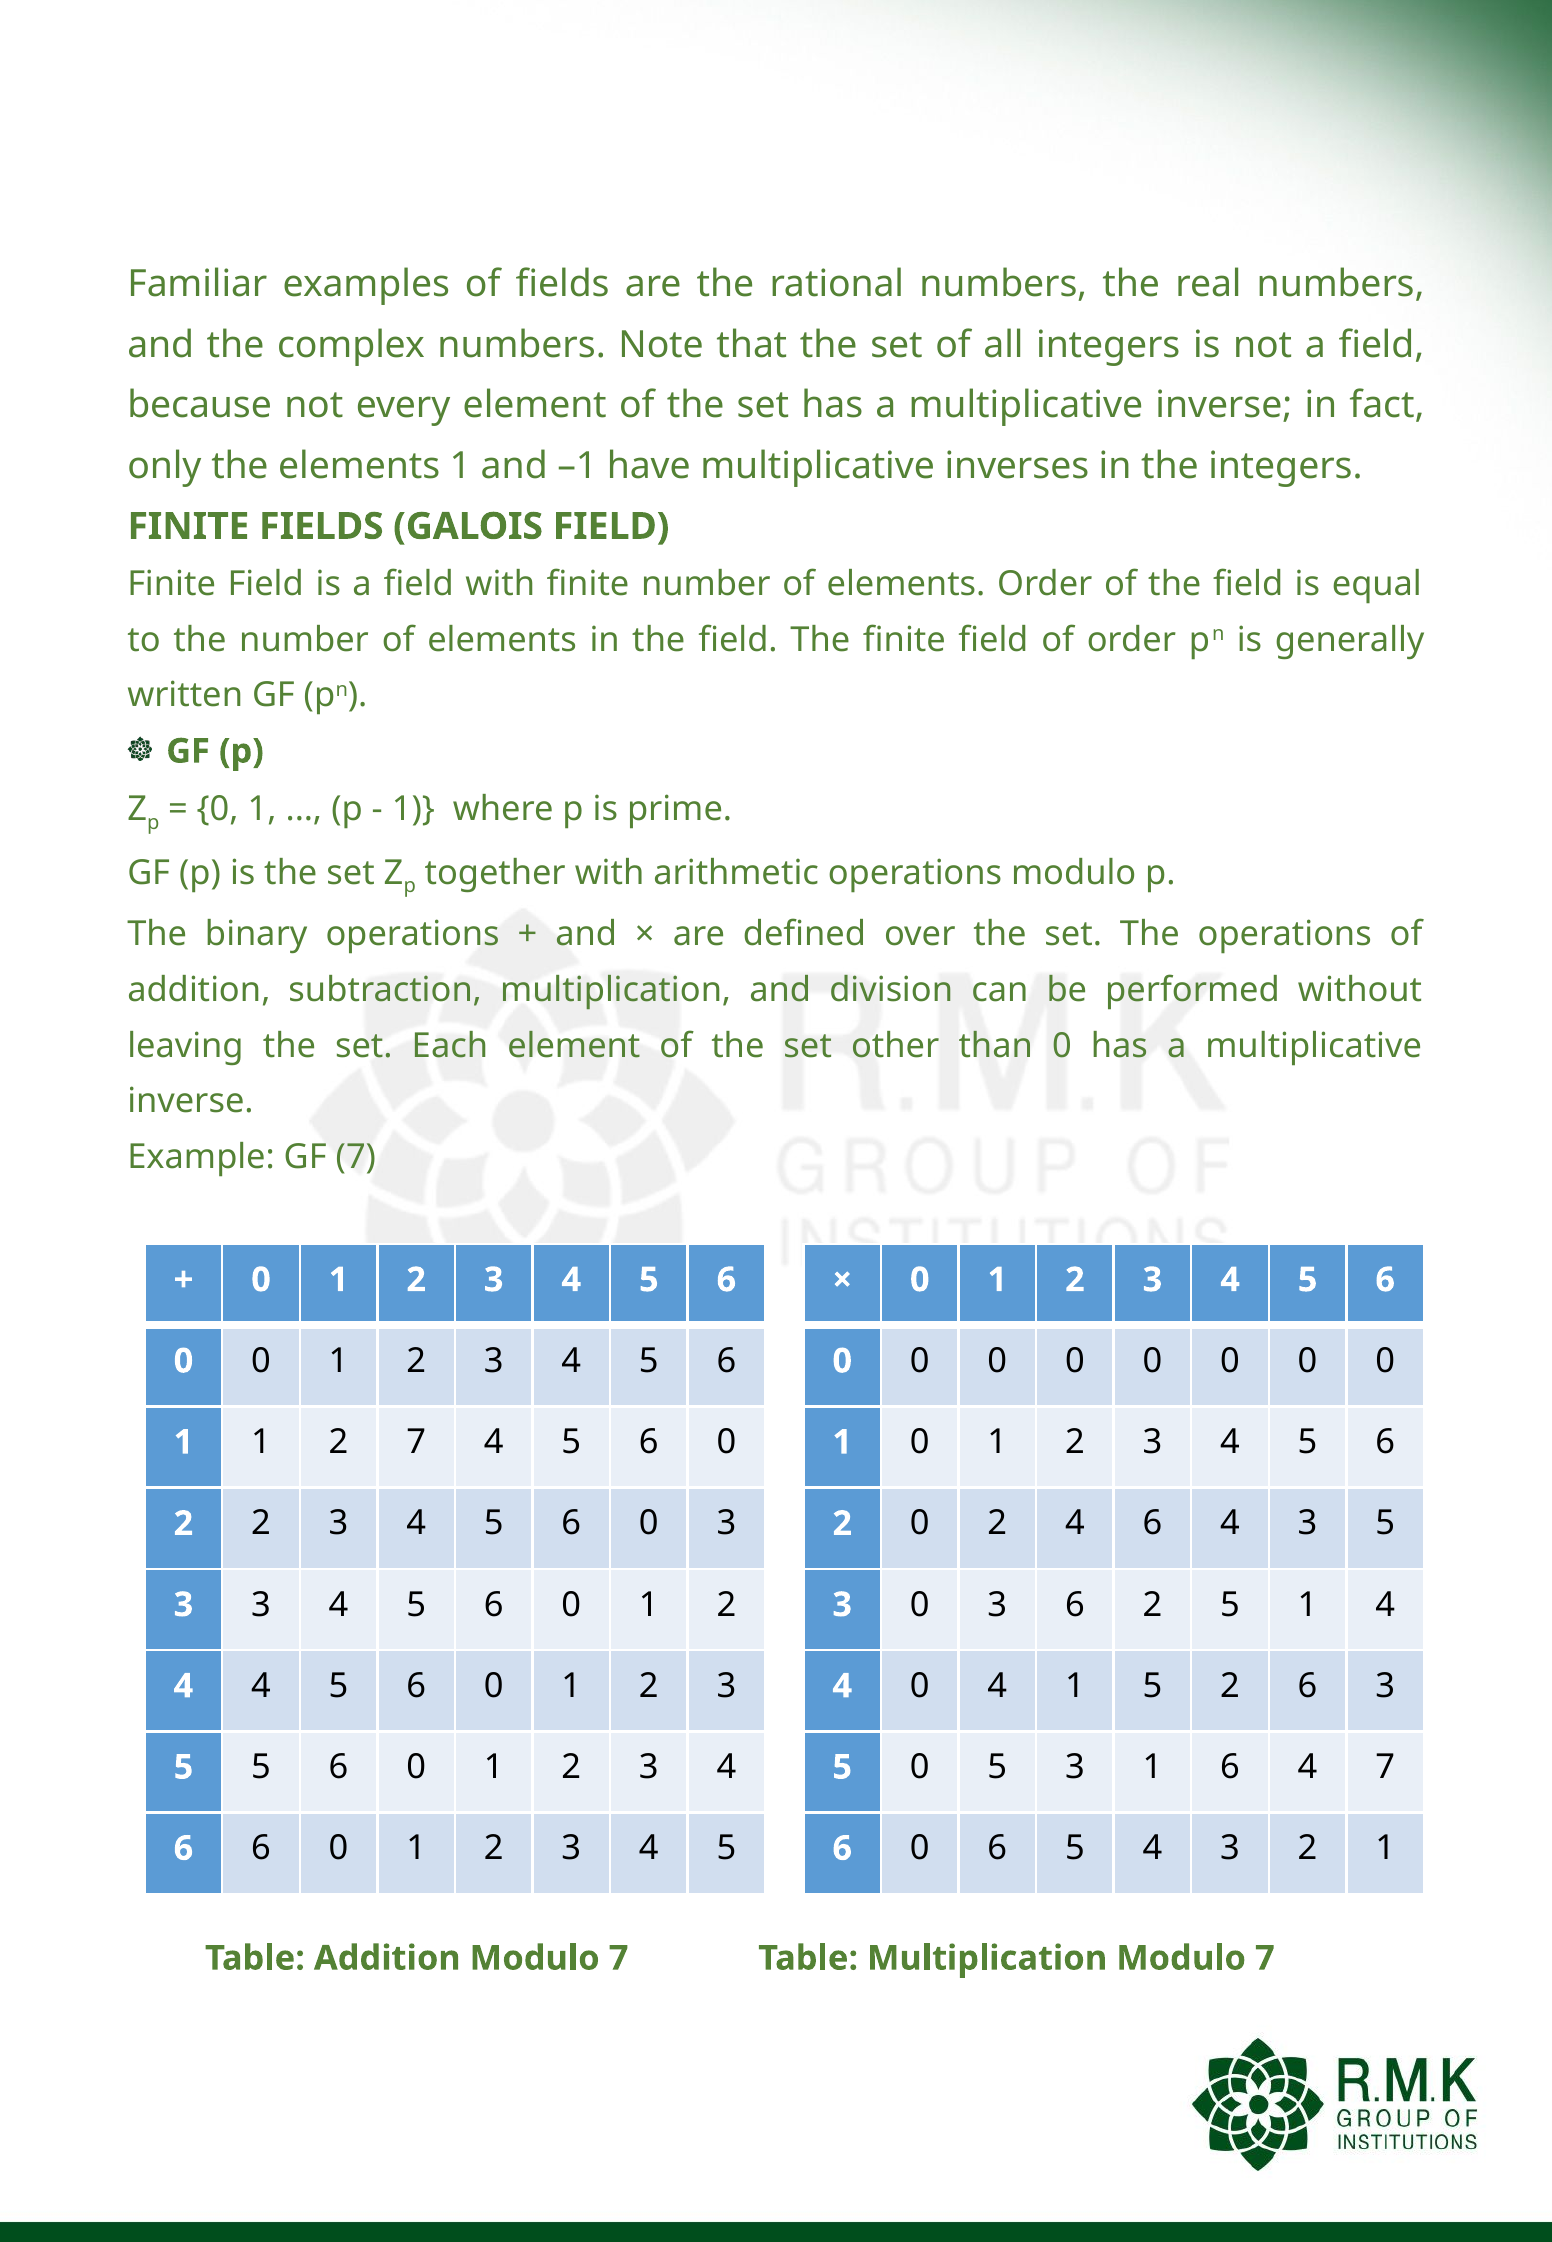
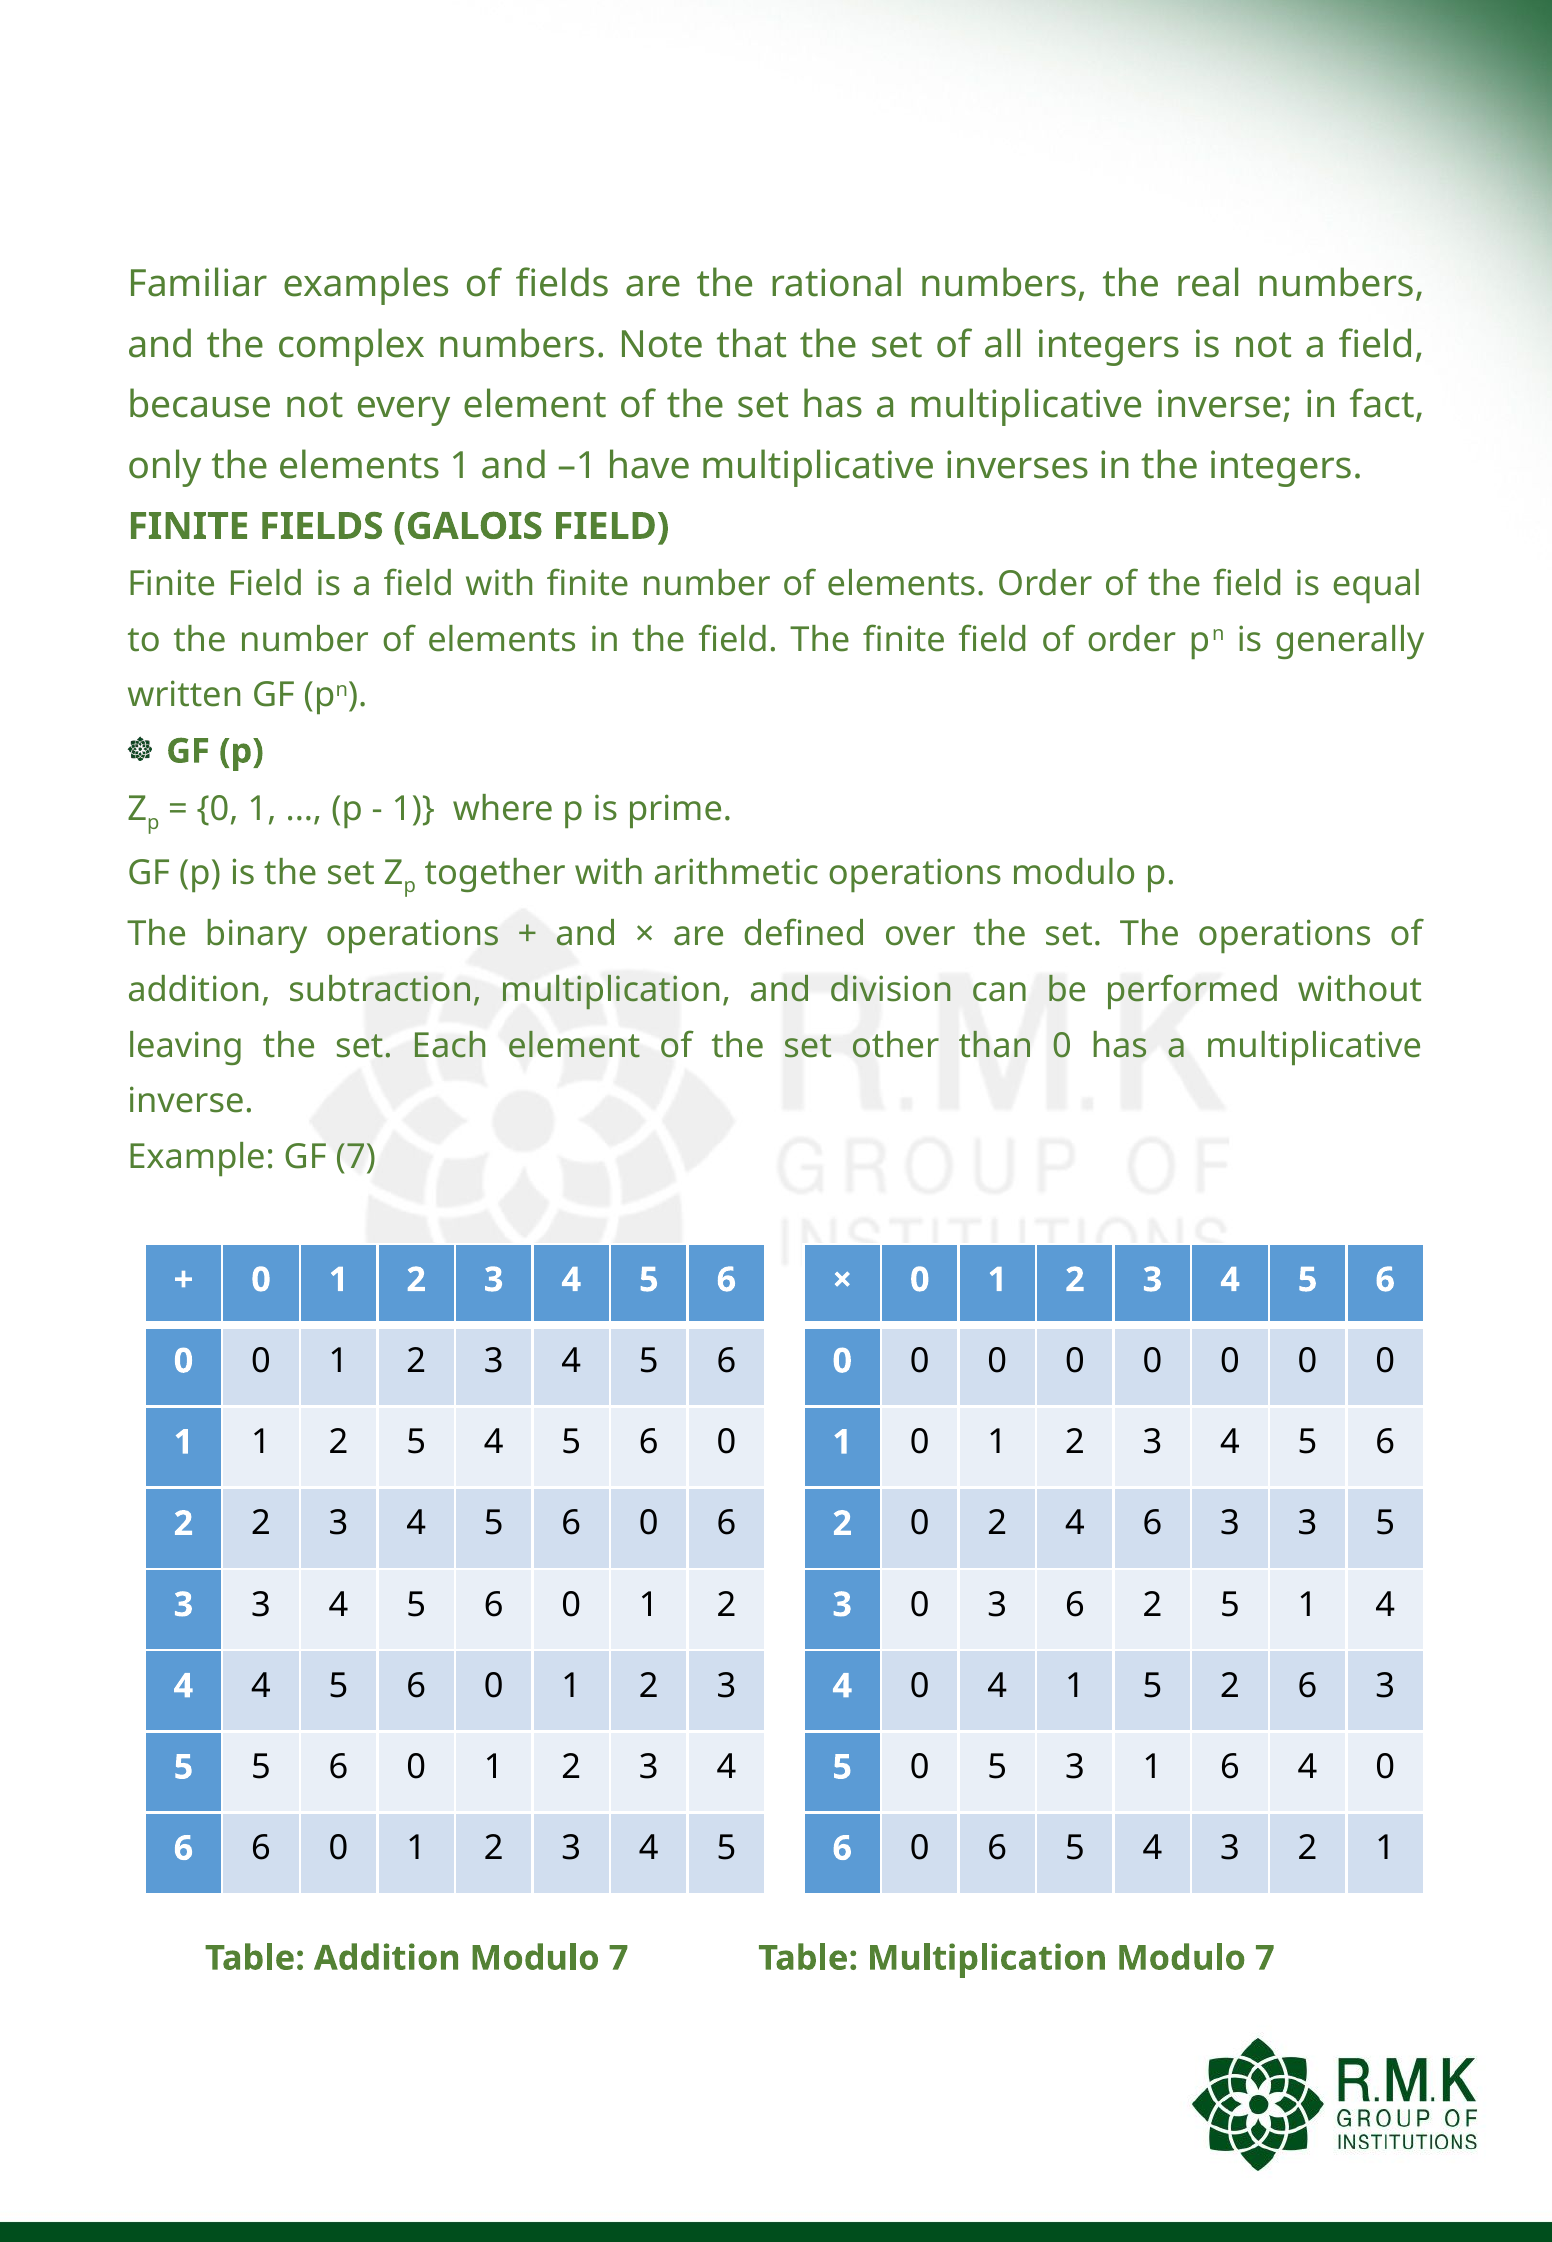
1 2 7: 7 -> 5 (416, 1442)
5 6 0 3: 3 -> 6 (726, 1523)
4 6 4: 4 -> 3 (1230, 1523)
6 4 7: 7 -> 0 (1385, 1767)
